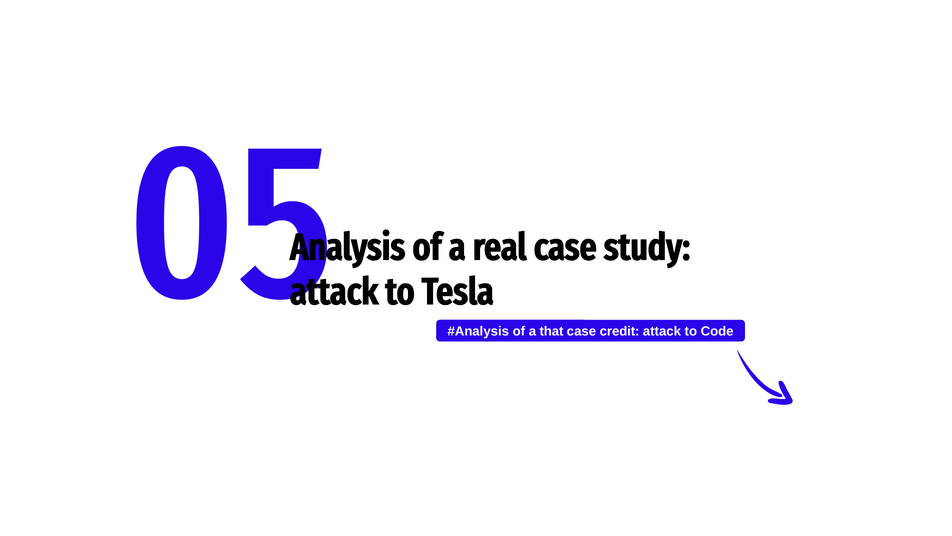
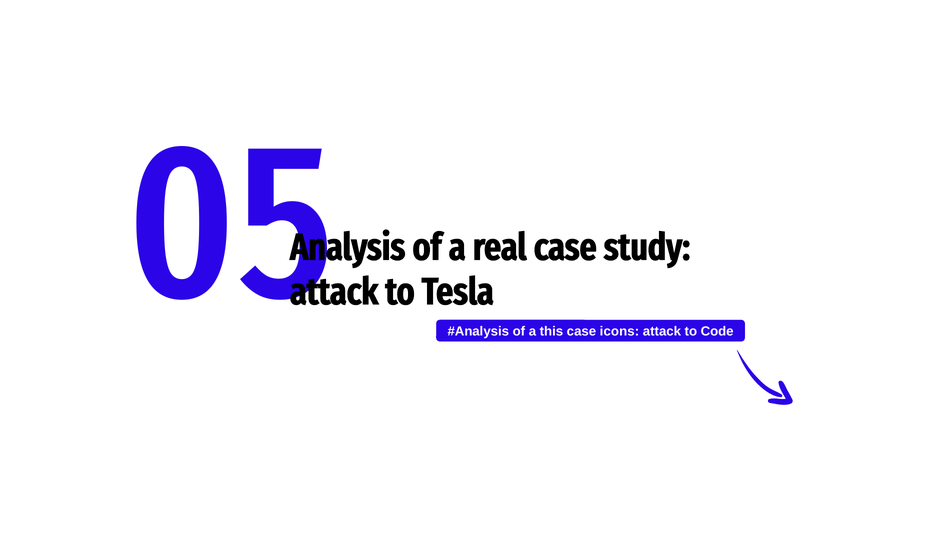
that: that -> this (551, 331)
credit: credit -> icons (619, 331)
